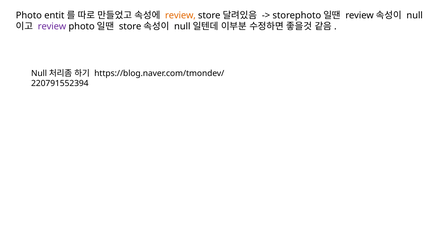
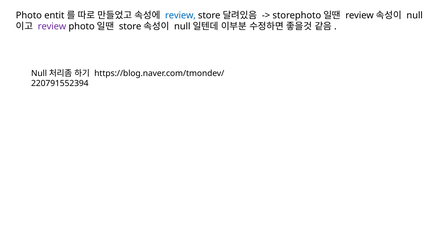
review colour: orange -> blue (180, 15)
